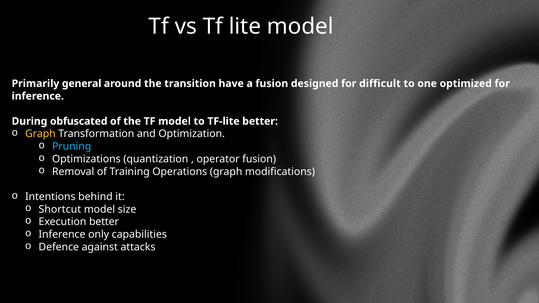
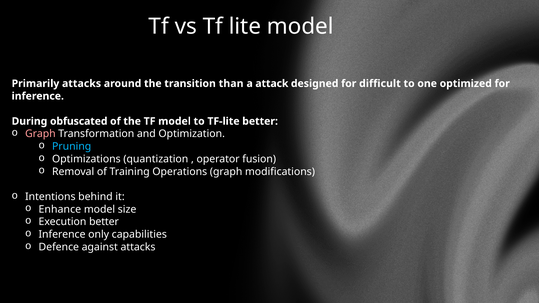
Primarily general: general -> attacks (82, 84)
have: have -> than (231, 84)
a fusion: fusion -> attack (272, 84)
Graph colour: yellow -> pink (40, 134)
Shortcut: Shortcut -> Enhance (60, 209)
